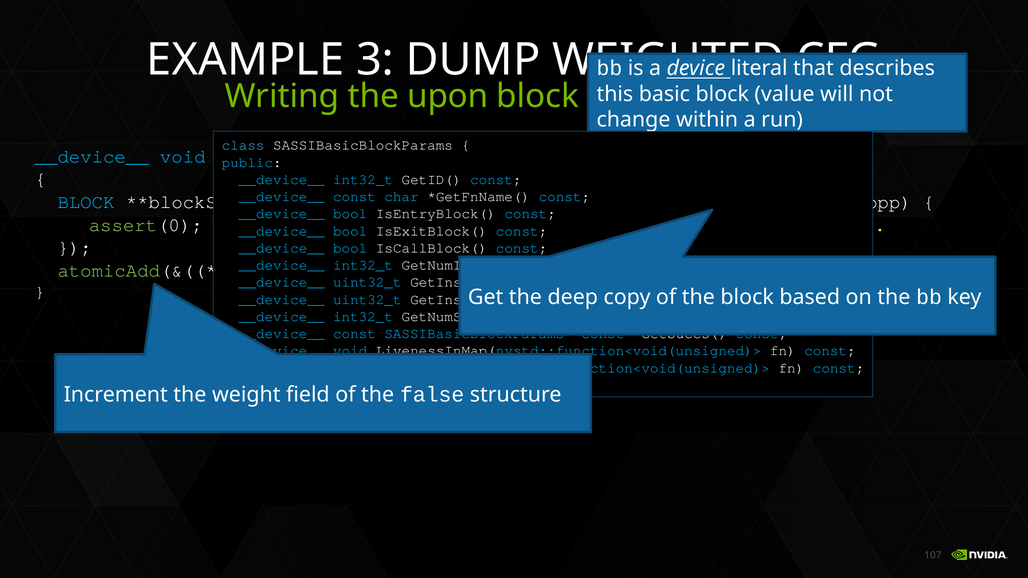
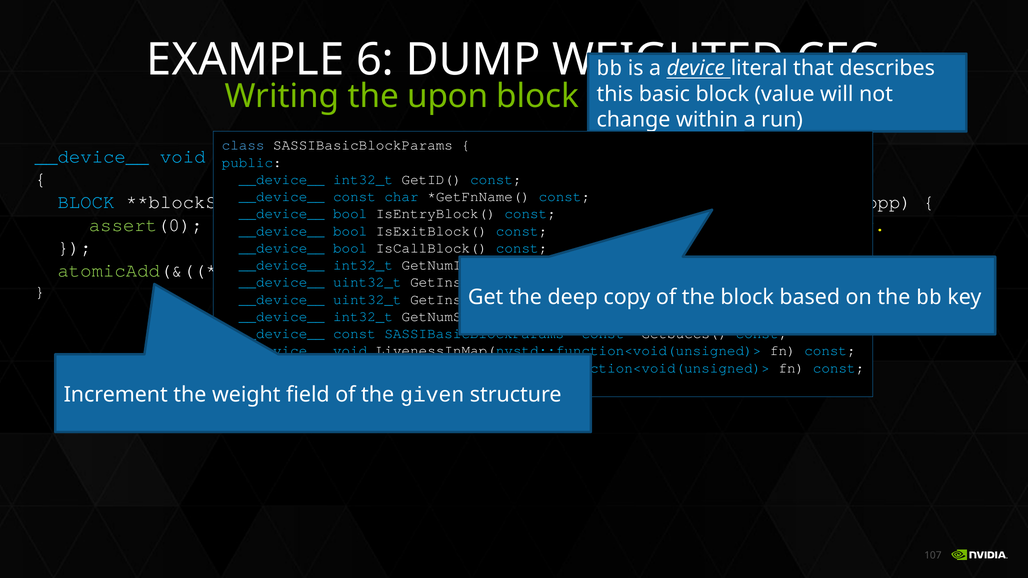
3: 3 -> 6 (375, 60)
false: false -> given (432, 395)
